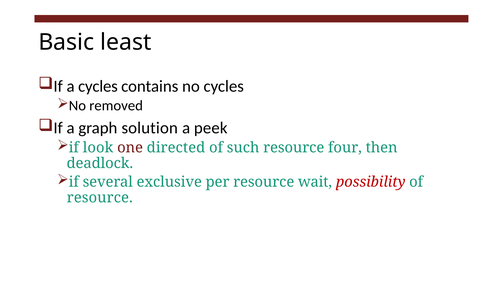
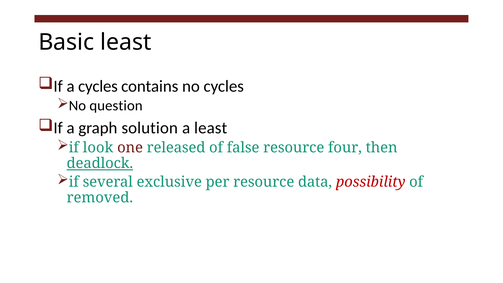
removed: removed -> question (116, 106)
a peek: peek -> least (211, 128)
directed: directed -> released (176, 148)
such: such -> false (243, 148)
deadlock underline: none -> present (100, 163)
wait: wait -> data (315, 182)
resource: resource -> removed (100, 198)
